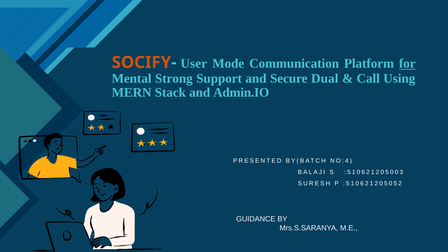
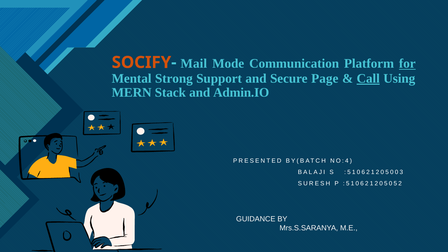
User: User -> Mail (194, 64)
Dual: Dual -> Page (325, 79)
Call underline: none -> present (368, 79)
